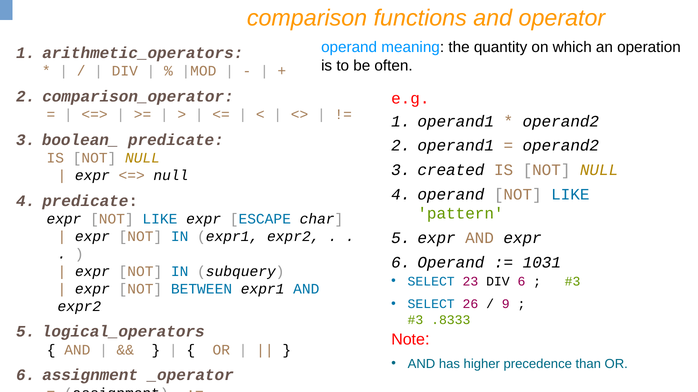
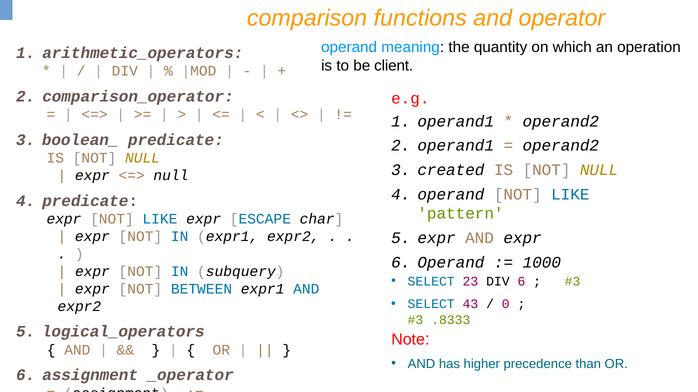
often: often -> client (394, 66)
1031: 1031 -> 1000 (542, 263)
26: 26 -> 43 (470, 305)
9: 9 -> 0 (506, 305)
